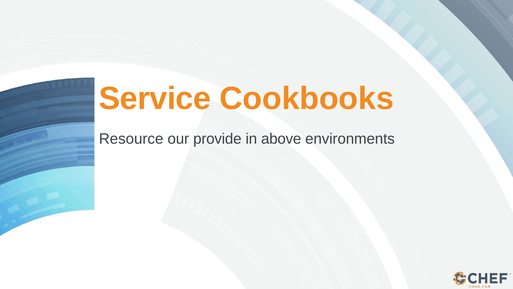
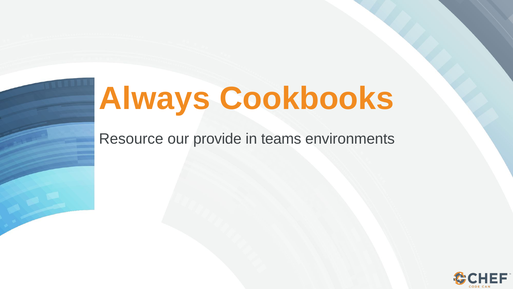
Service: Service -> Always (155, 99)
above: above -> teams (281, 139)
